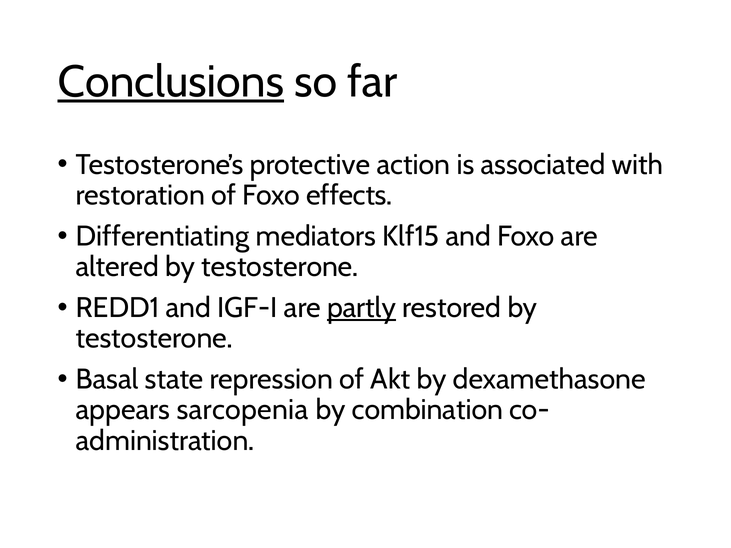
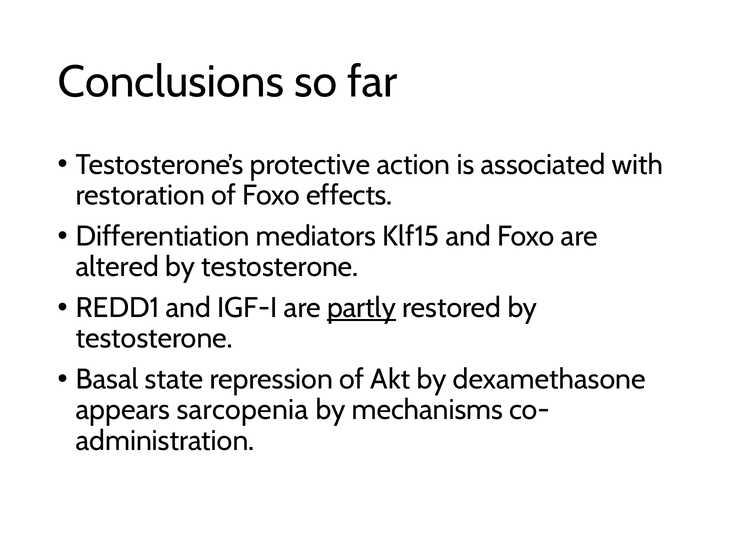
Conclusions underline: present -> none (171, 82)
Differentiating: Differentiating -> Differentiation (163, 236)
combination: combination -> mechanisms (427, 410)
